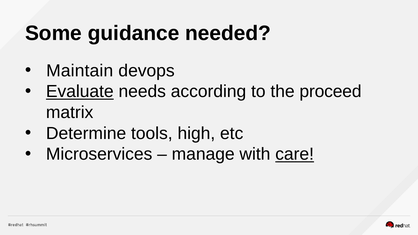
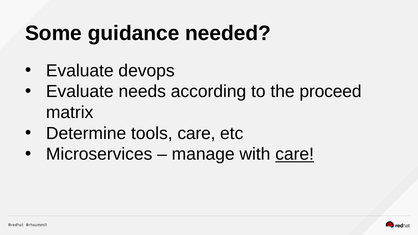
Maintain: Maintain -> Evaluate (80, 71)
Evaluate underline: present -> none (80, 92)
tools high: high -> care (196, 133)
